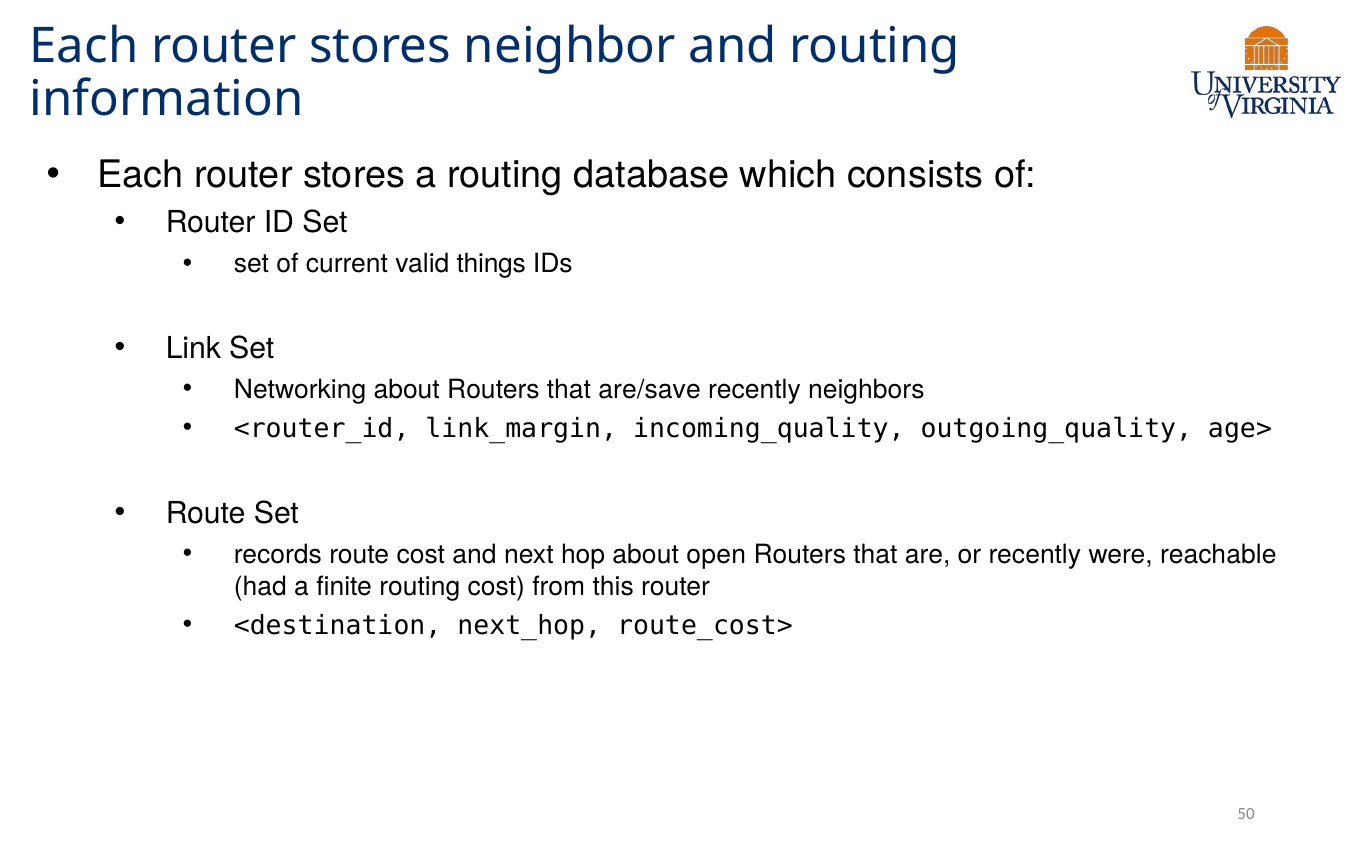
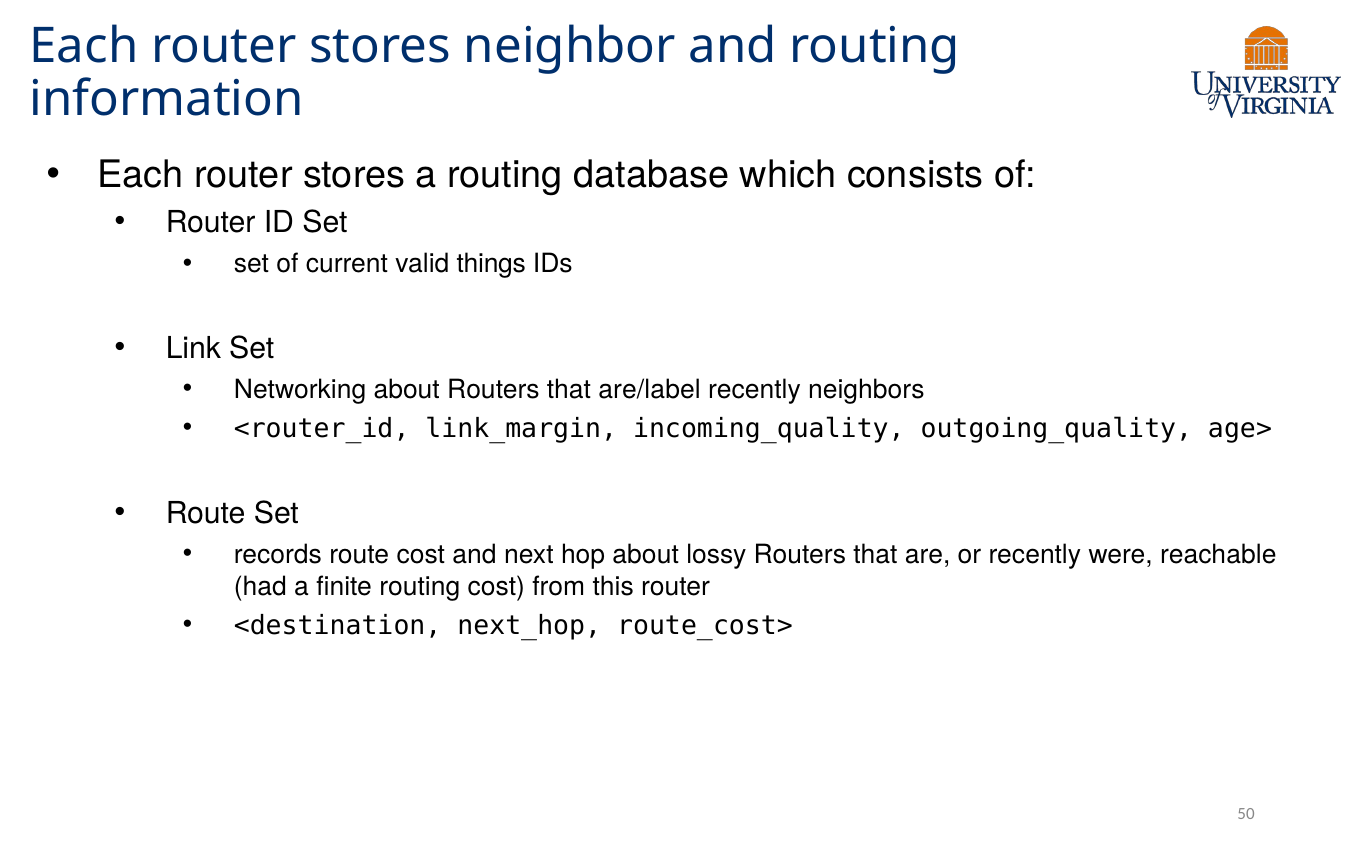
are/save: are/save -> are/label (650, 389)
open: open -> lossy (716, 554)
